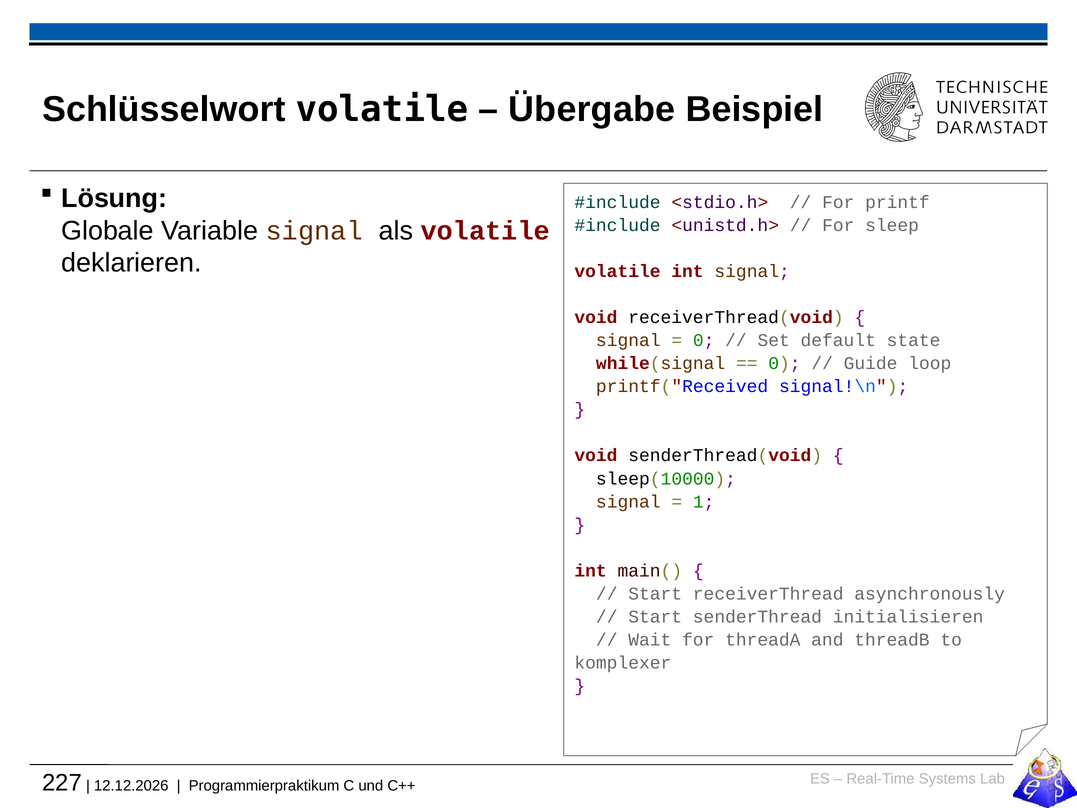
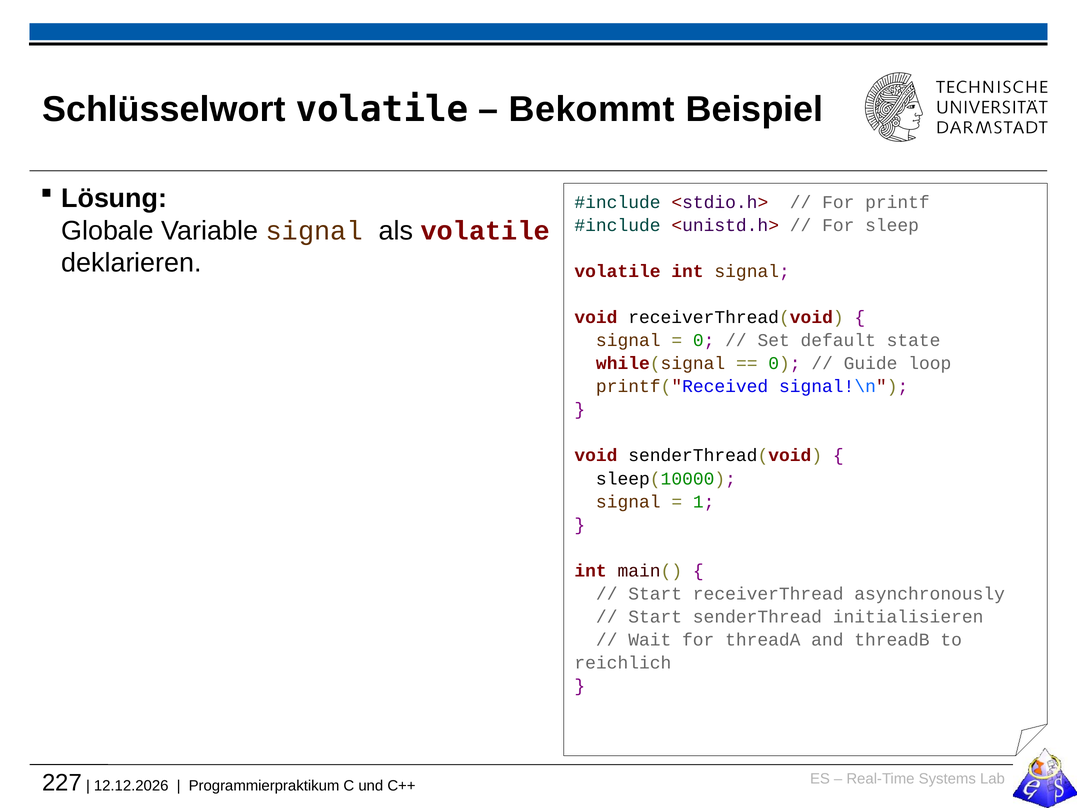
Übergabe: Übergabe -> Bekommt (592, 109)
komplexer: komplexer -> reichlich (623, 663)
